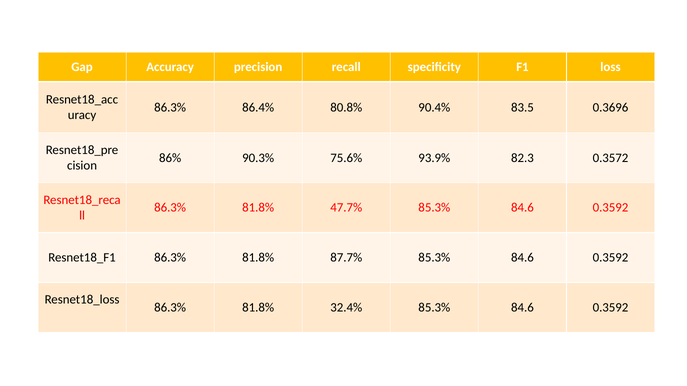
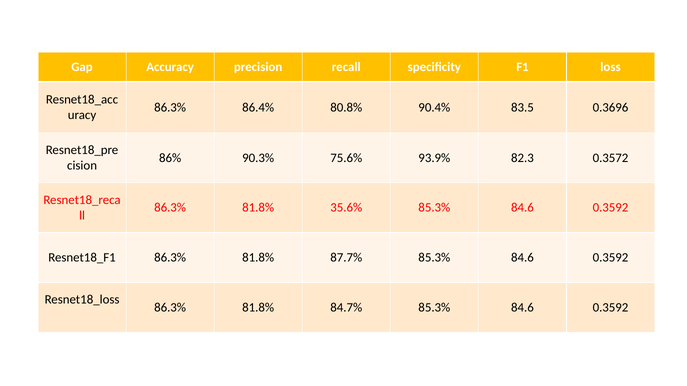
47.7%: 47.7% -> 35.6% (346, 208)
32.4%: 32.4% -> 84.7% (346, 308)
